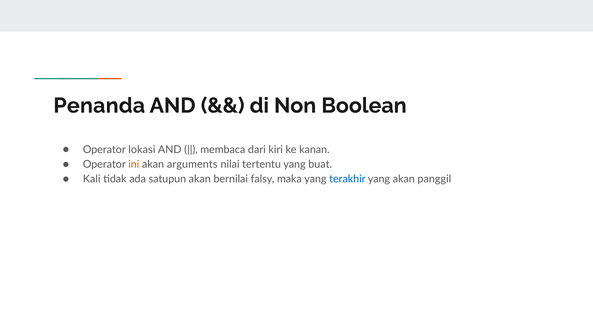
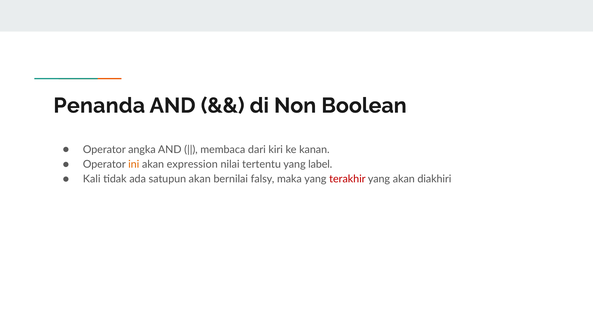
lokasi: lokasi -> angka (142, 150)
arguments: arguments -> expression (192, 165)
buat: buat -> label (320, 165)
terakhir colour: blue -> red (347, 179)
panggil: panggil -> diakhiri (434, 179)
